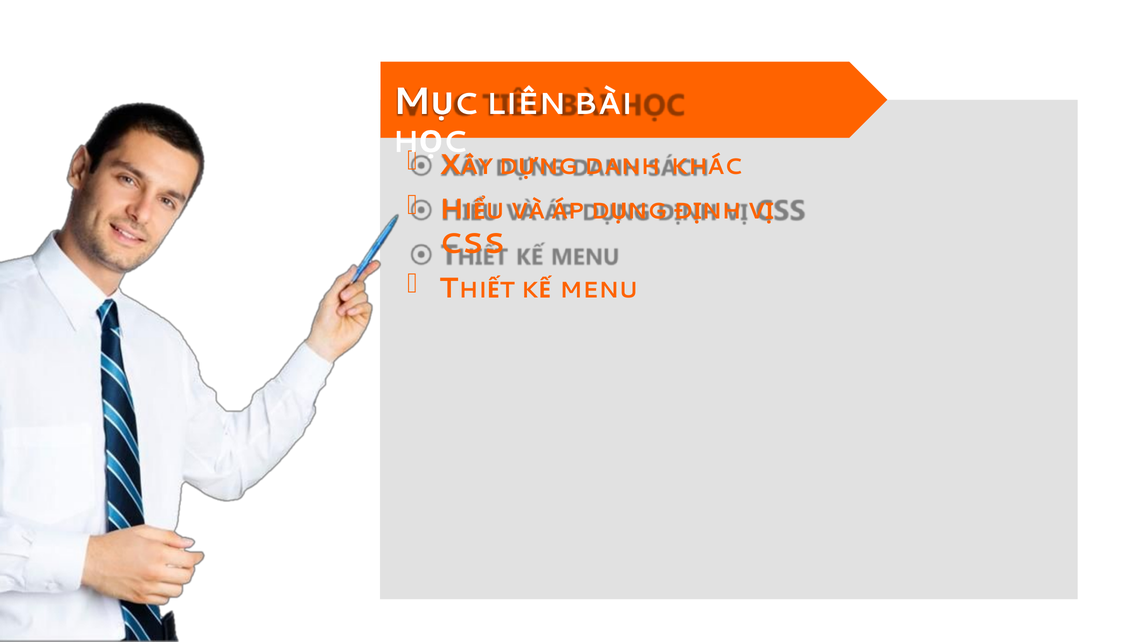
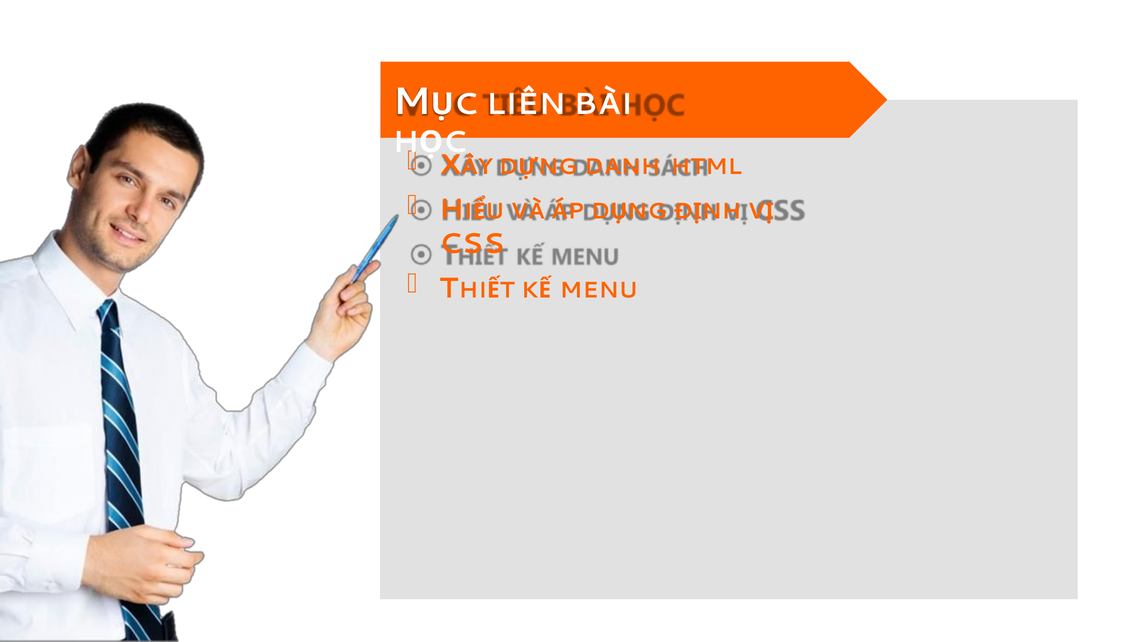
KHÁC: KHÁC -> HTML (706, 167)
